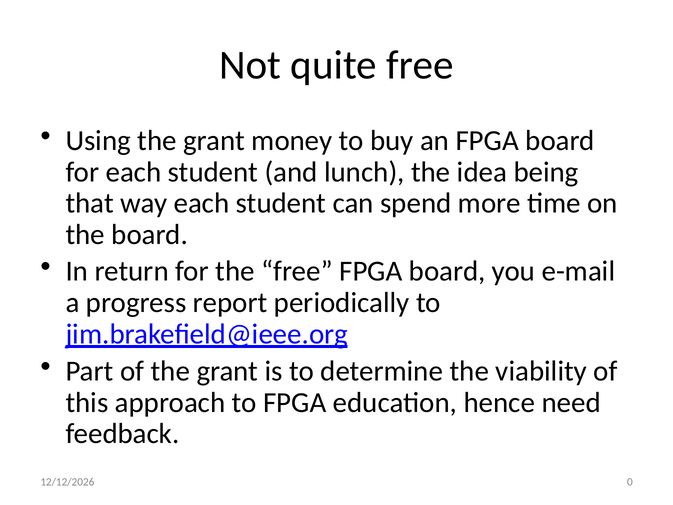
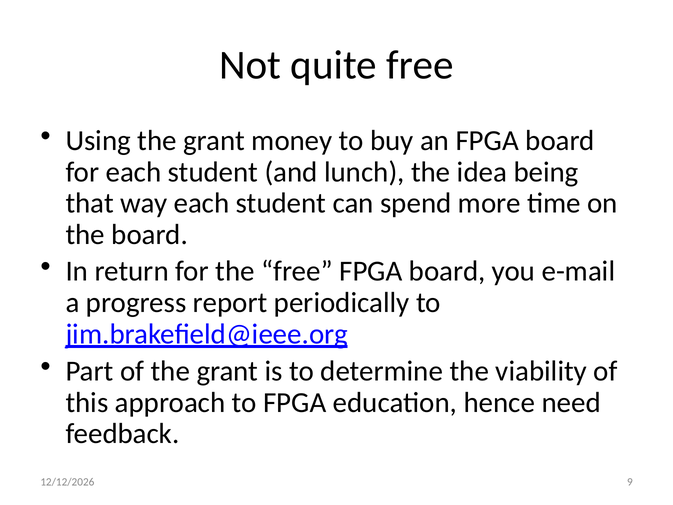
0: 0 -> 9 (630, 482)
